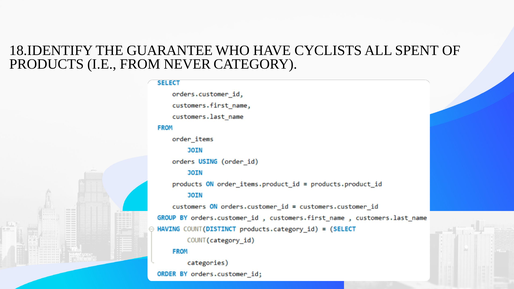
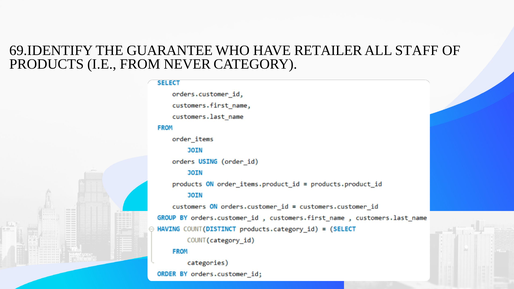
18.IDENTIFY: 18.IDENTIFY -> 69.IDENTIFY (51, 51)
CYCLISTS: CYCLISTS -> RETAILER (328, 51)
SPENT: SPENT -> STAFF (417, 51)
